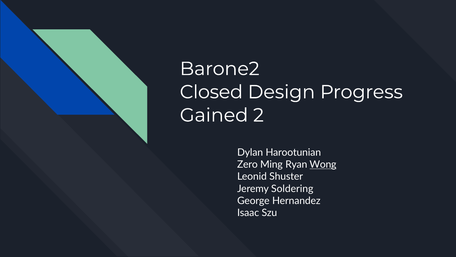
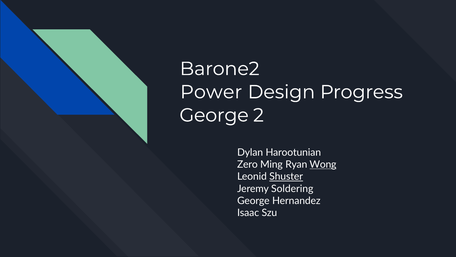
Closed: Closed -> Power (211, 92)
Gained: Gained -> George (214, 115)
Shuster underline: none -> present (286, 176)
